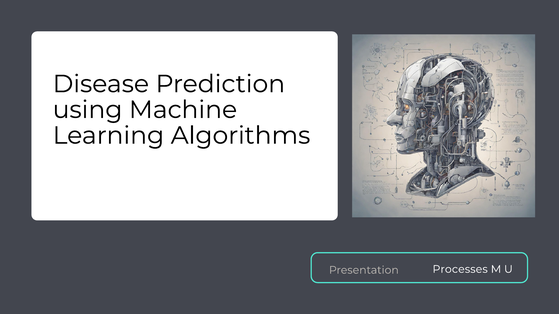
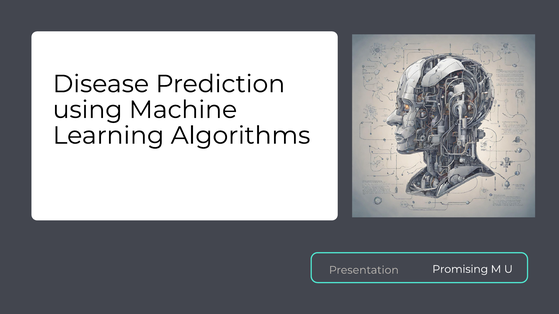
Processes: Processes -> Promising (460, 270)
